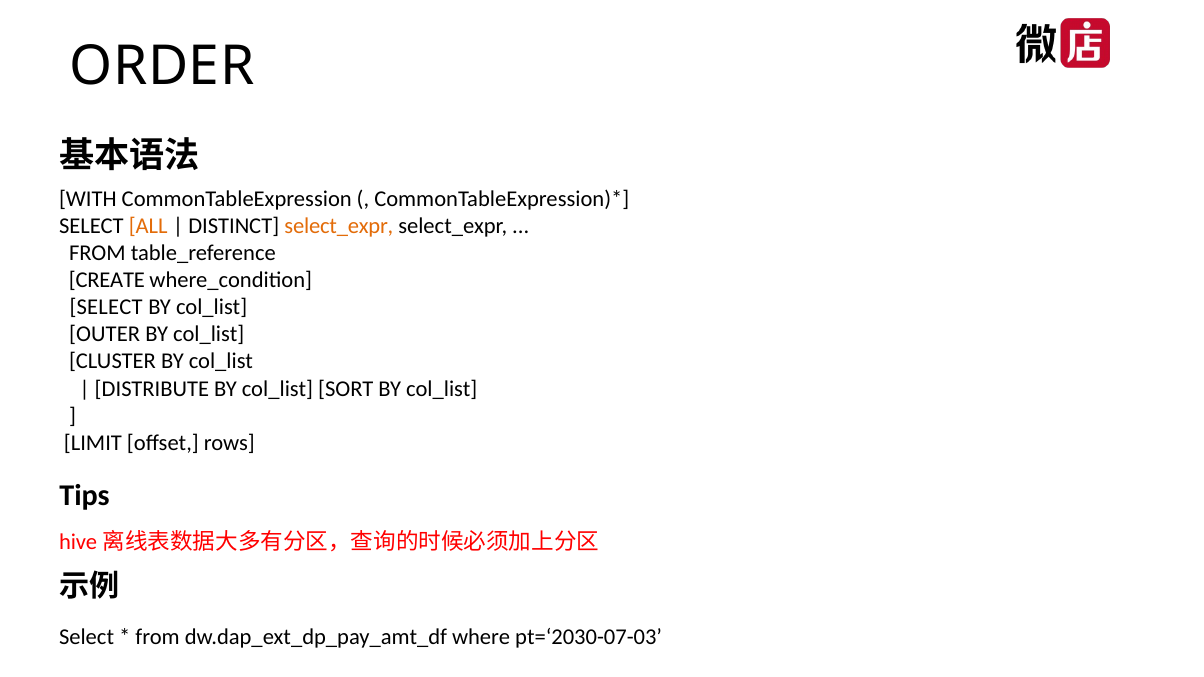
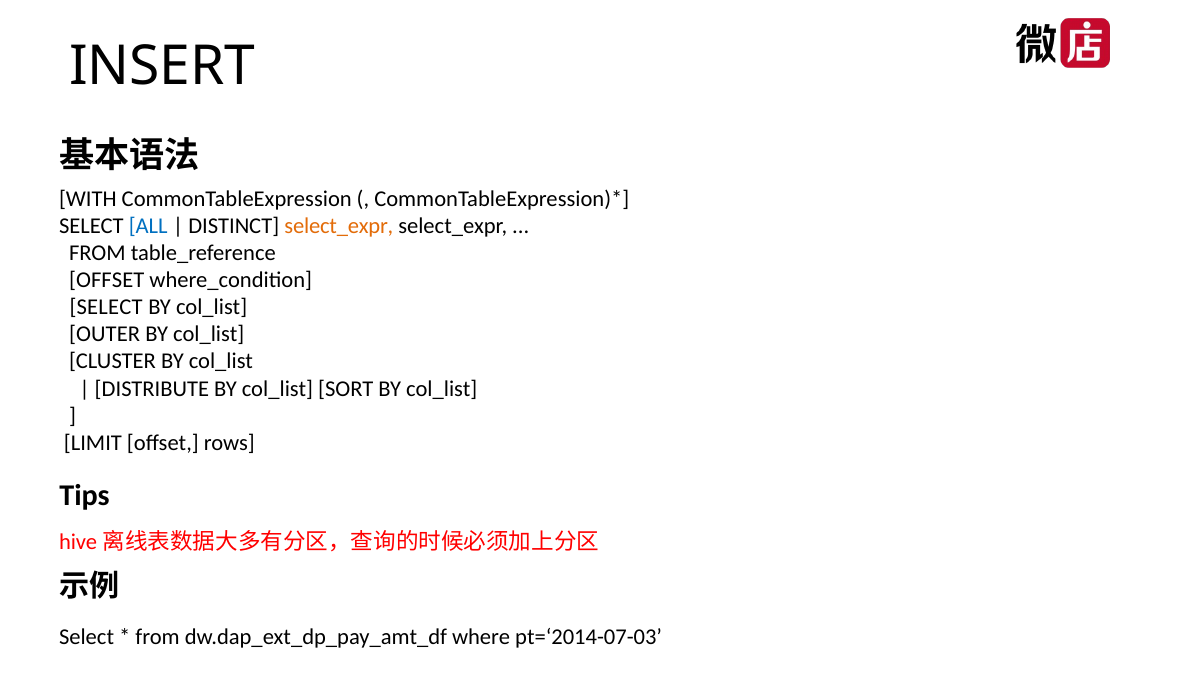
ORDER: ORDER -> INSERT (162, 66)
ALL colour: orange -> blue (148, 226)
CREATE: CREATE -> OFFSET (107, 280)
pt=‘2030-07-03: pt=‘2030-07-03 -> pt=‘2014-07-03 (589, 637)
